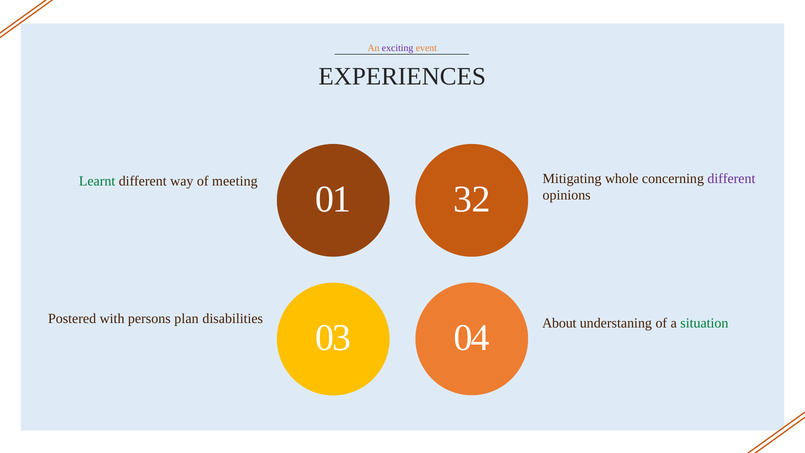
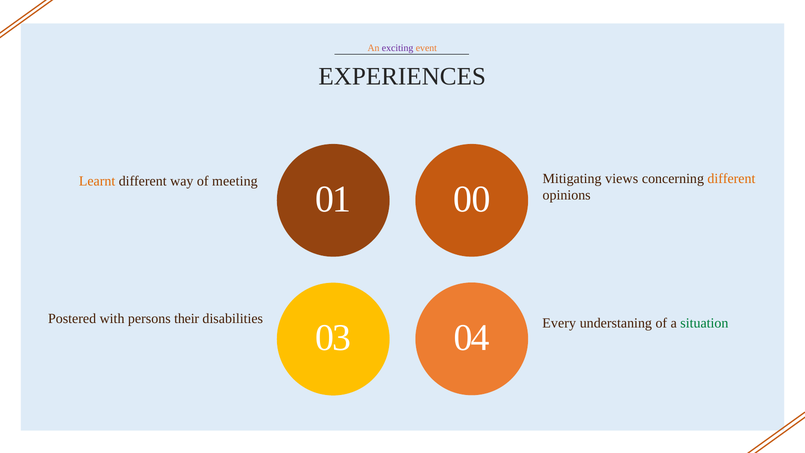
whole: whole -> views (622, 179)
different colour: purple -> orange (731, 179)
Learnt colour: green -> orange (97, 181)
32: 32 -> 00 (472, 199)
plan: plan -> their (187, 319)
About: About -> Every (559, 323)
